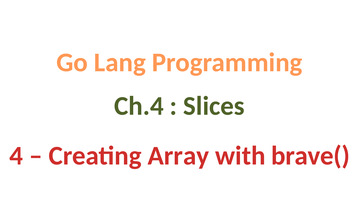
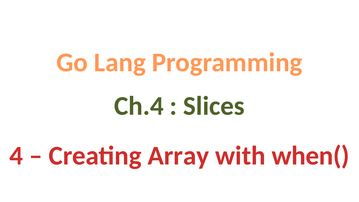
brave(: brave( -> when( (311, 156)
